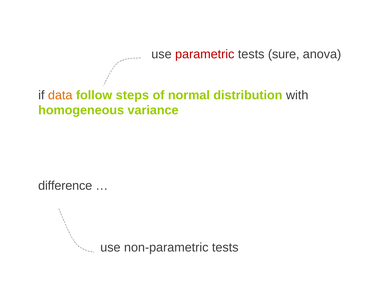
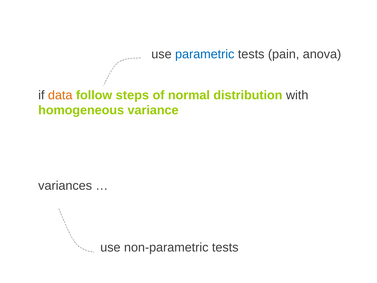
parametric colour: red -> blue (205, 54)
sure: sure -> pain (284, 54)
difference: difference -> variances (65, 186)
